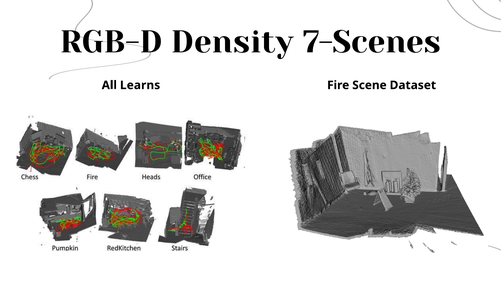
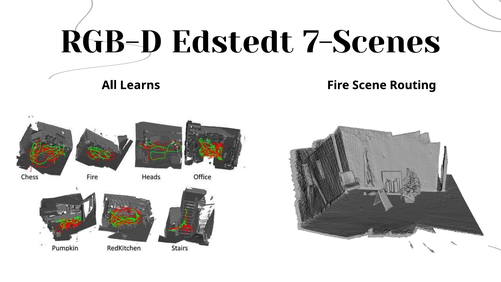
Density: Density -> Edstedt (232, 42)
Dataset: Dataset -> Routing (413, 85)
